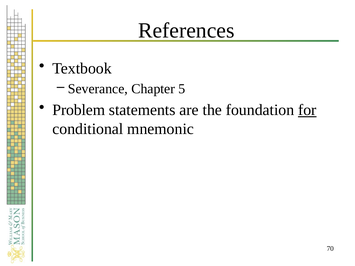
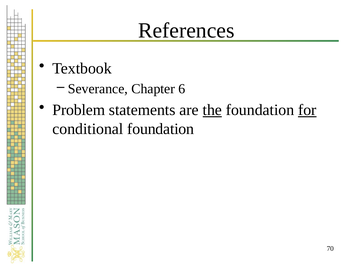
5: 5 -> 6 (182, 89)
the underline: none -> present (212, 110)
conditional mnemonic: mnemonic -> foundation (161, 129)
